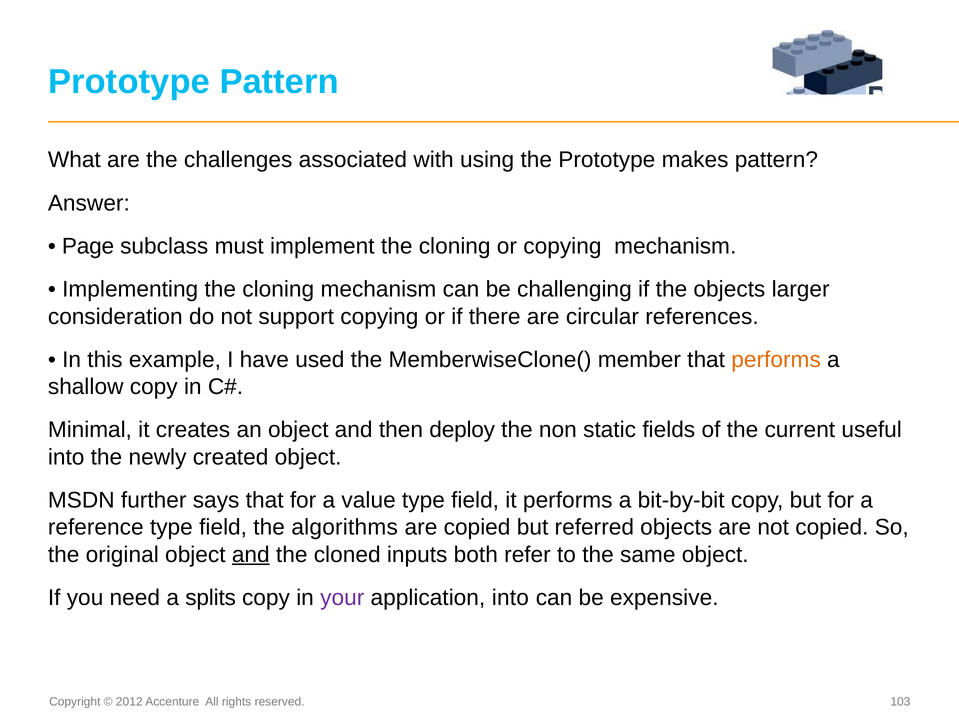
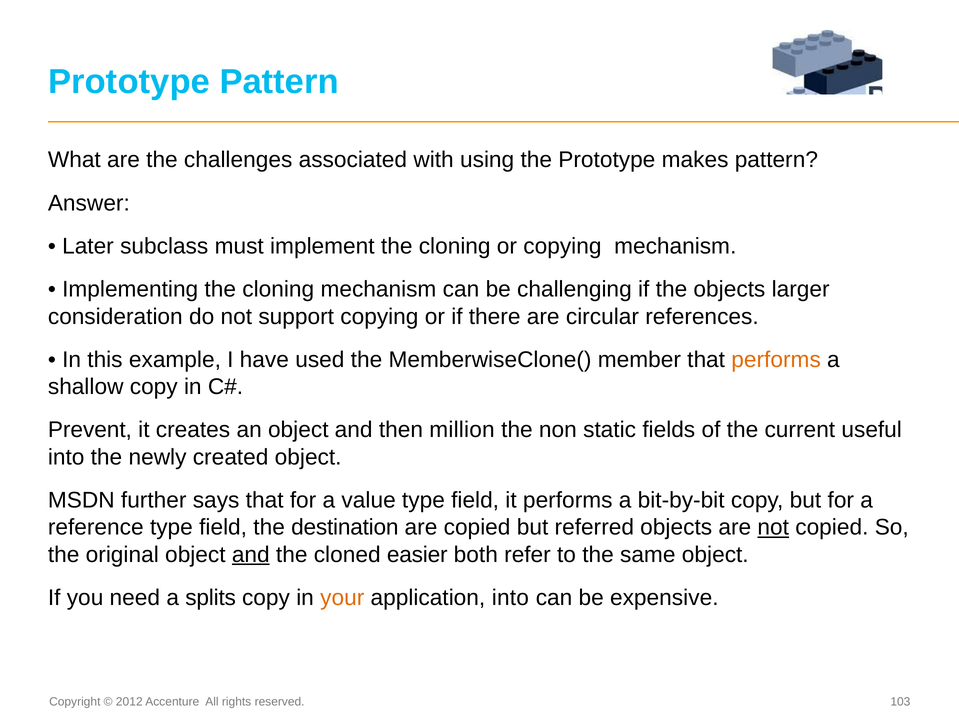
Page: Page -> Later (88, 246)
Minimal: Minimal -> Prevent (90, 430)
deploy: deploy -> million (462, 430)
algorithms: algorithms -> destination (345, 528)
not underline: none -> present (773, 528)
inputs: inputs -> easier (417, 555)
your colour: purple -> orange (342, 598)
